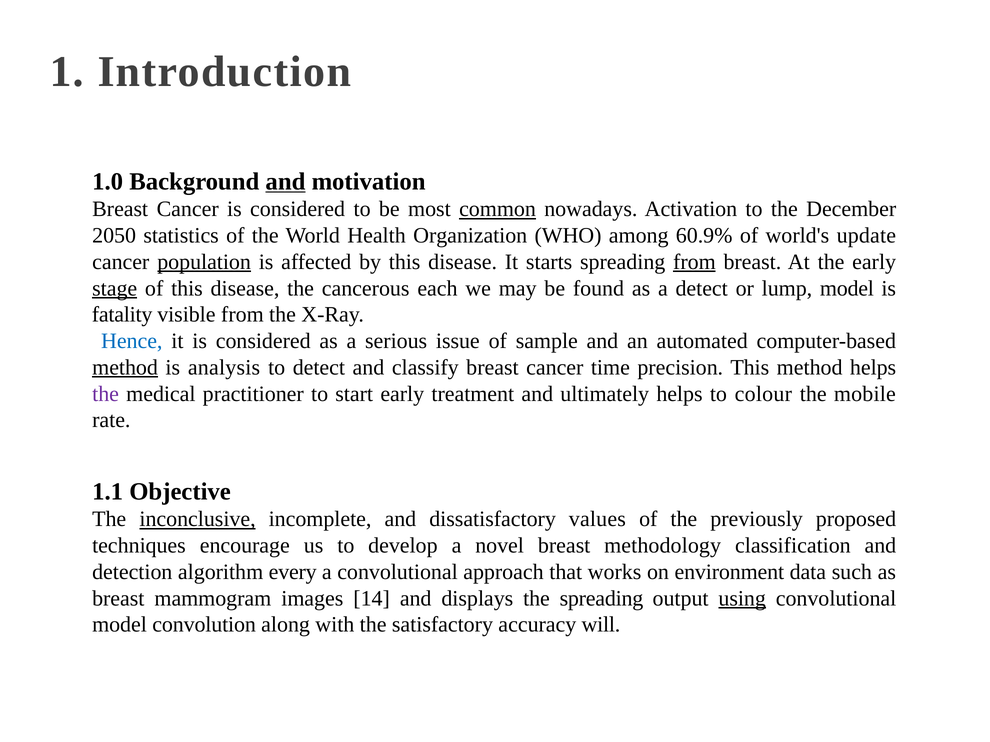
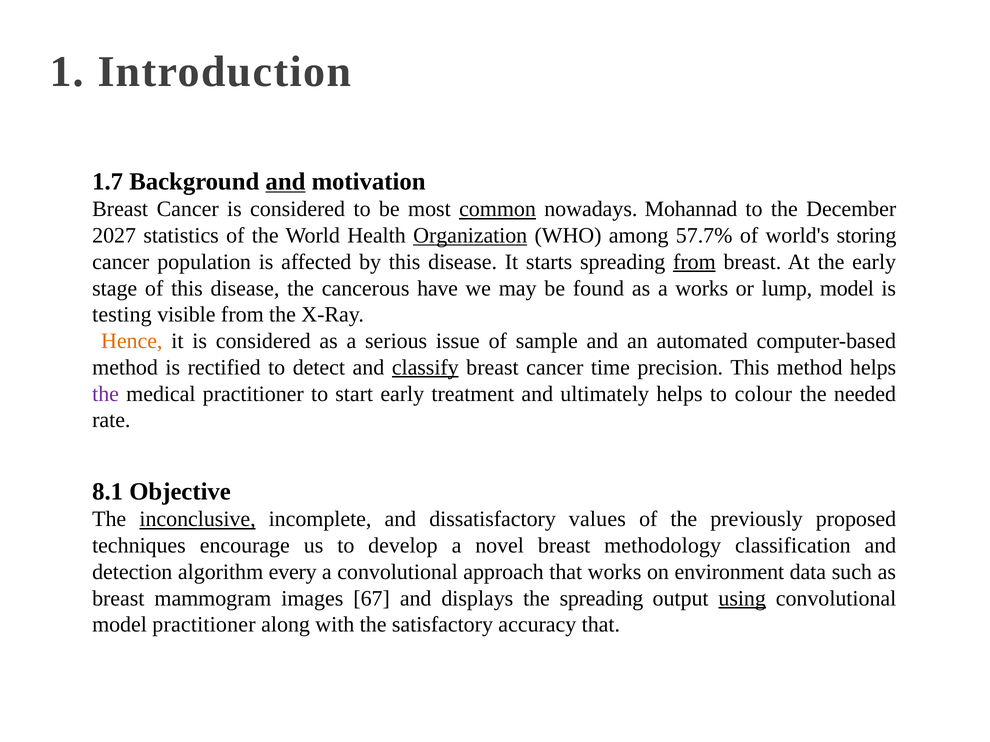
1.0: 1.0 -> 1.7 (108, 181)
Activation: Activation -> Mohannad (691, 209)
2050: 2050 -> 2027 (114, 236)
Organization underline: none -> present (470, 236)
60.9%: 60.9% -> 57.7% (704, 236)
update: update -> storing (867, 236)
population underline: present -> none (204, 262)
stage underline: present -> none (115, 288)
each: each -> have (438, 288)
a detect: detect -> works (702, 288)
fatality: fatality -> testing (122, 315)
Hence colour: blue -> orange (132, 341)
method underline: present -> none (125, 368)
analysis: analysis -> rectified (224, 368)
classify underline: none -> present (425, 368)
mobile: mobile -> needed (865, 394)
1.1: 1.1 -> 8.1 (108, 492)
14: 14 -> 67 (372, 599)
model convolution: convolution -> practitioner (204, 625)
accuracy will: will -> that (601, 625)
